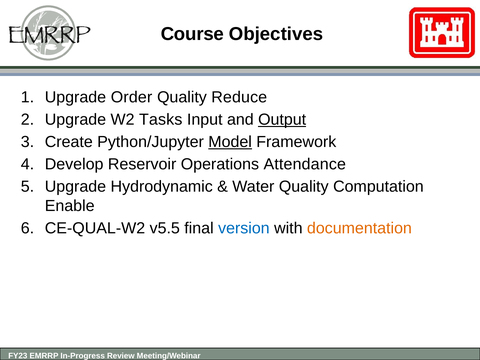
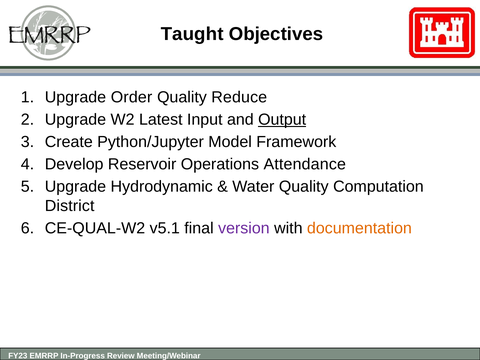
Course: Course -> Taught (192, 34)
Tasks: Tasks -> Latest (161, 120)
Model underline: present -> none (230, 142)
Enable: Enable -> District (70, 206)
v5.5: v5.5 -> v5.1 (165, 228)
version colour: blue -> purple (244, 228)
